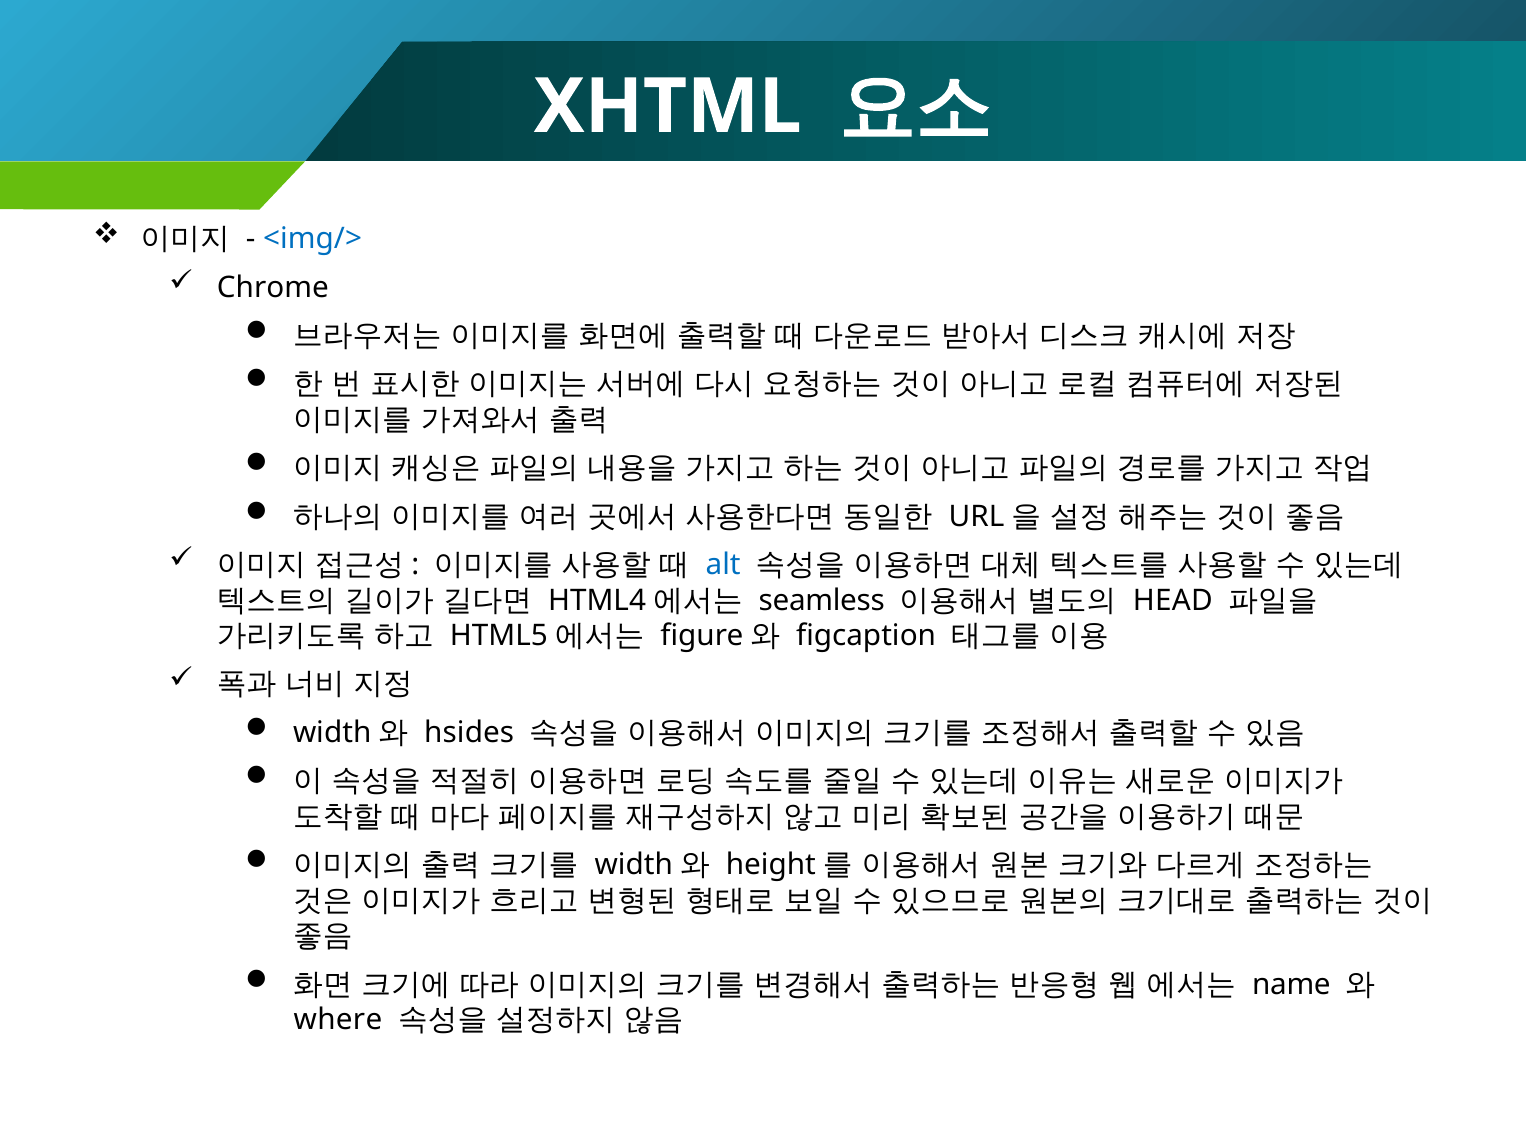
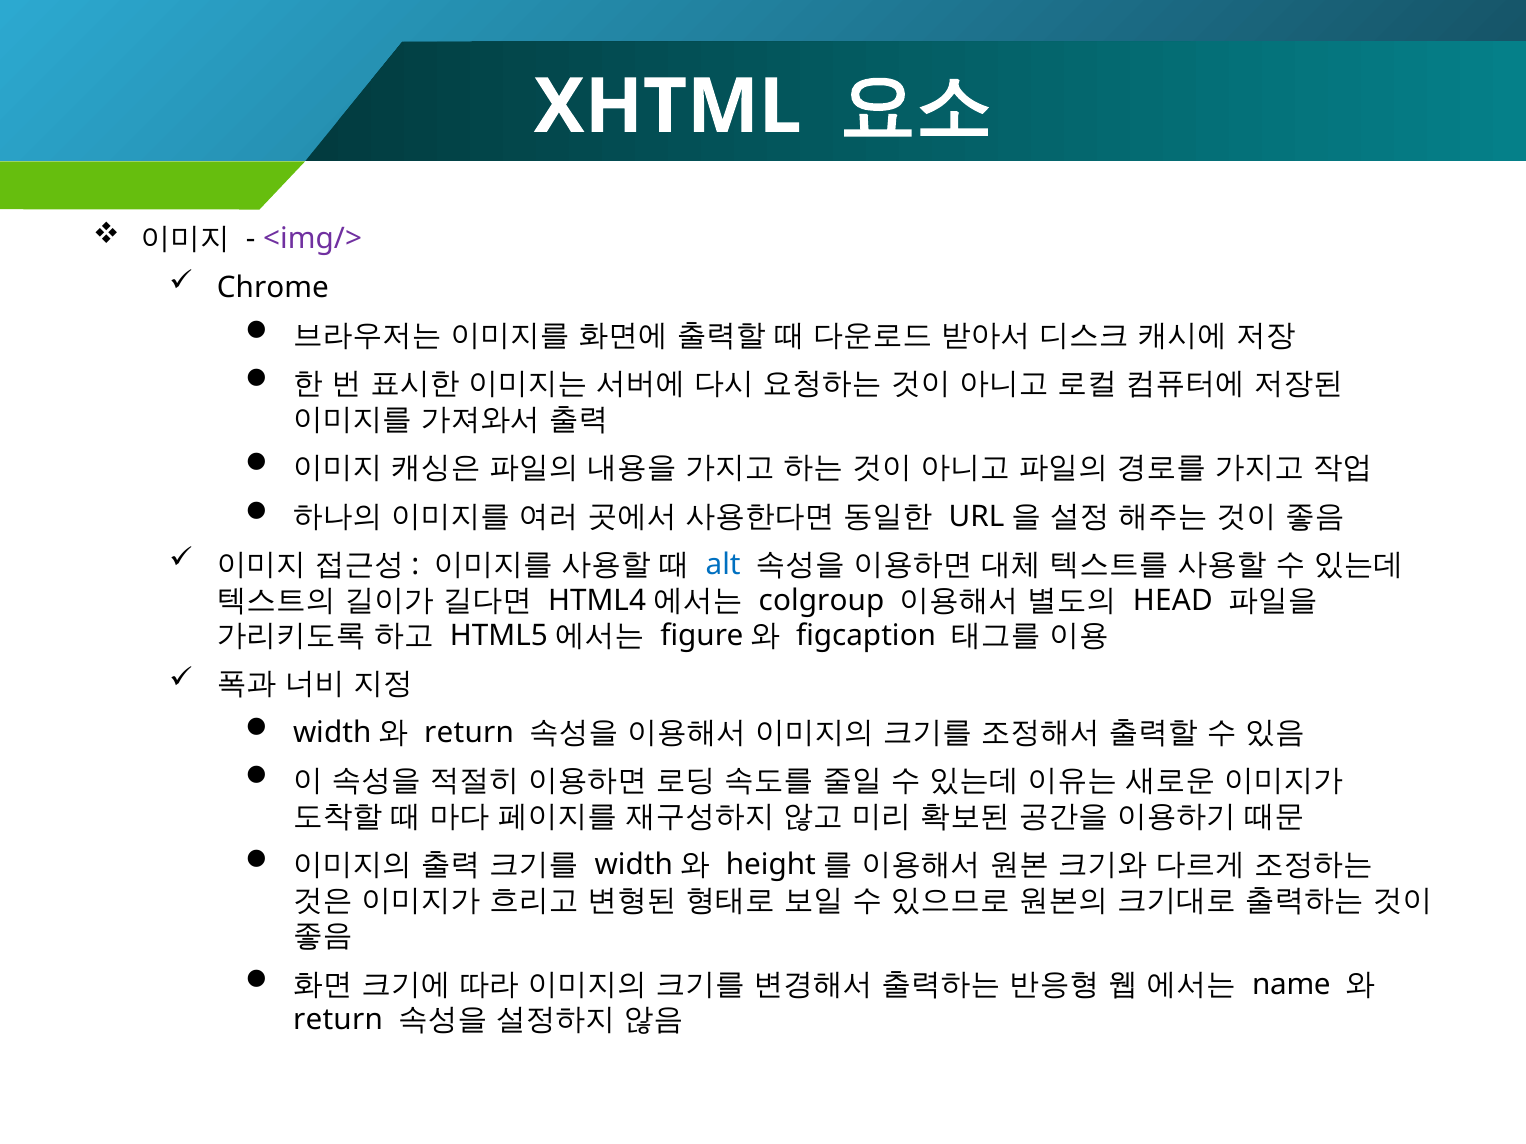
<img/> colour: blue -> purple (313, 239)
seamless: seamless -> colgroup (822, 600)
hsides: hsides -> return (469, 733)
where: where -> return (338, 1020)
